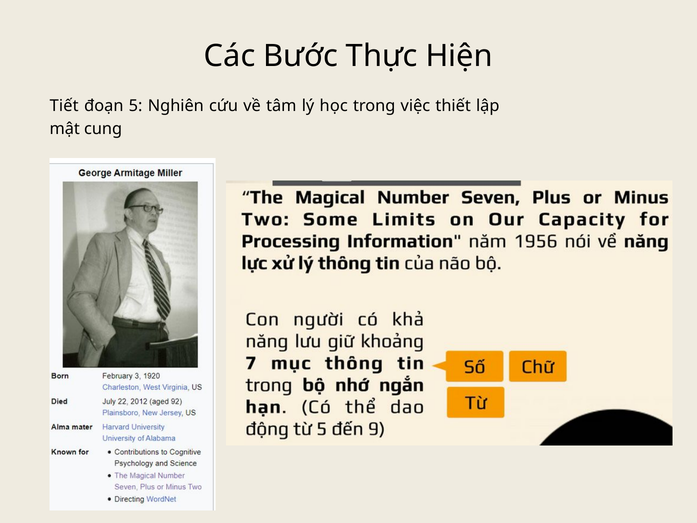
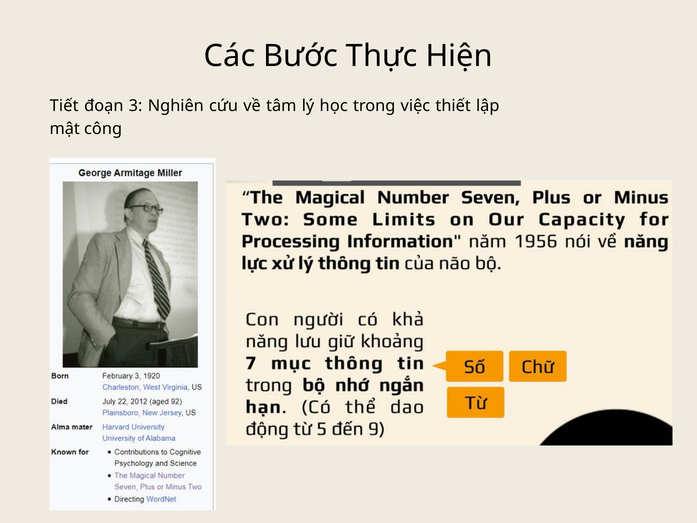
5: 5 -> 3 (136, 106)
cung: cung -> công (103, 129)
